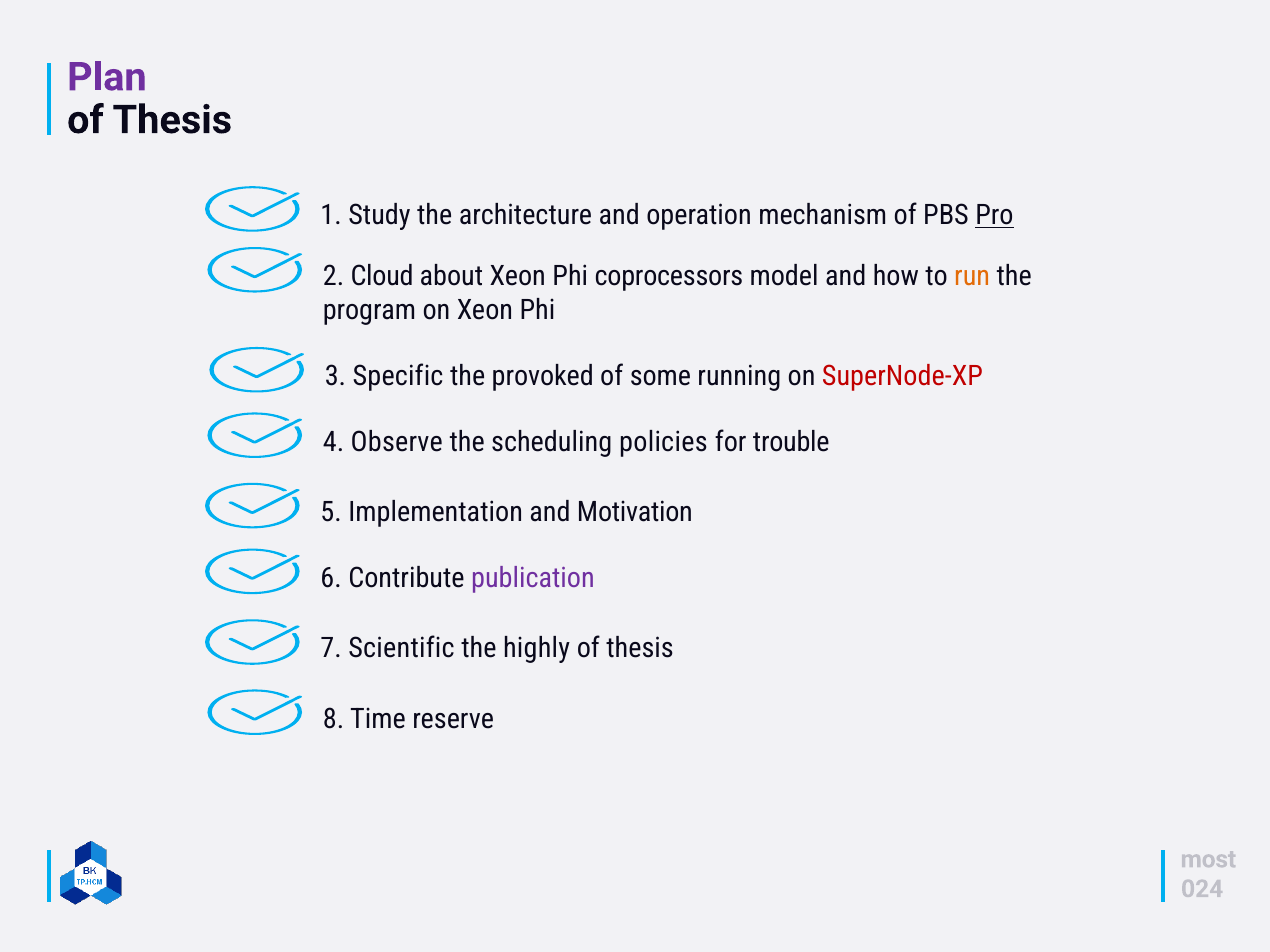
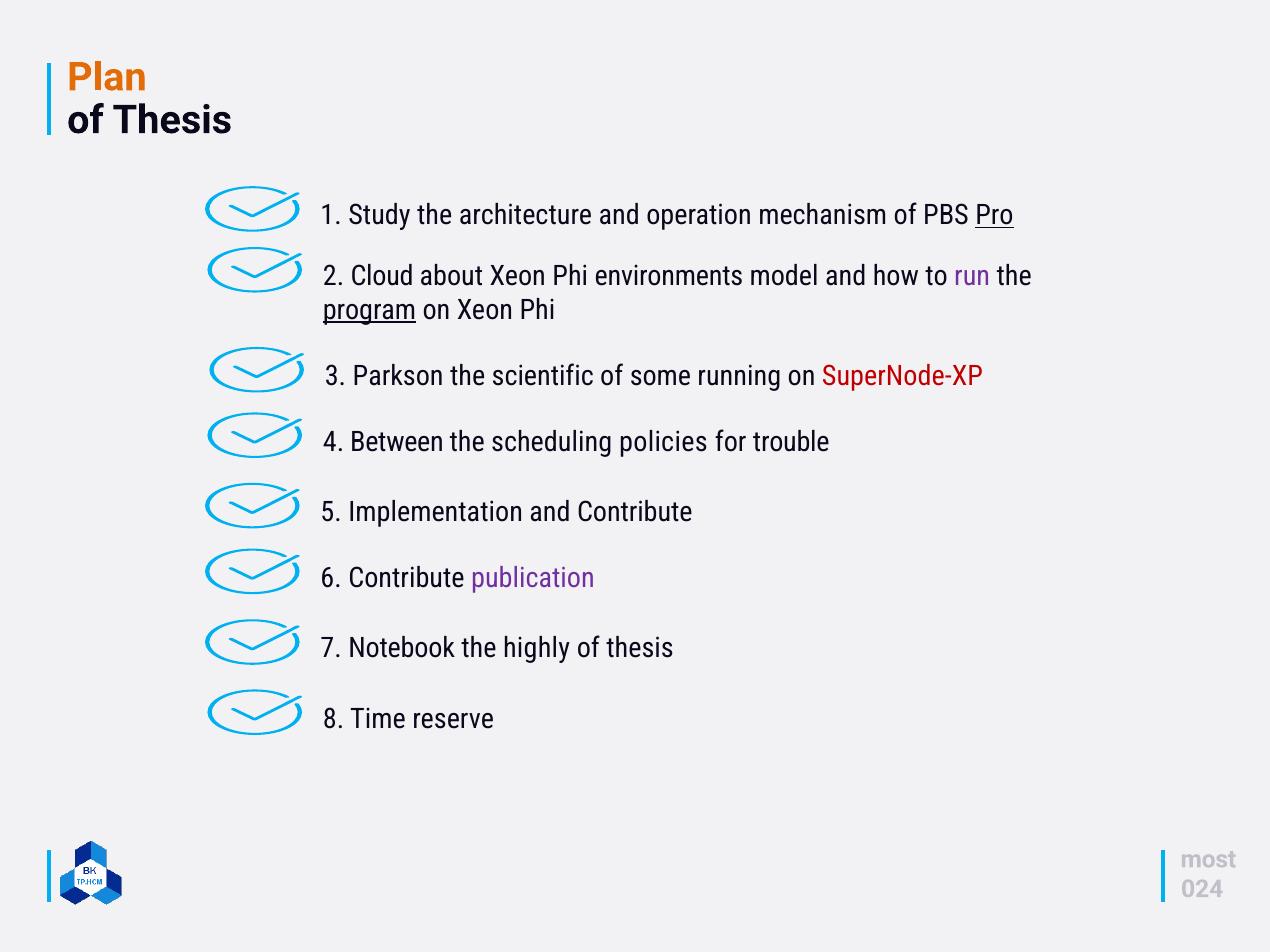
Plan colour: purple -> orange (107, 77)
coprocessors: coprocessors -> environments (669, 276)
run colour: orange -> purple (972, 276)
program underline: none -> present (370, 310)
Specific: Specific -> Parkson (398, 376)
provoked: provoked -> scientific (543, 376)
Observe: Observe -> Between (397, 442)
and Motivation: Motivation -> Contribute (635, 512)
Scientific: Scientific -> Notebook (402, 649)
